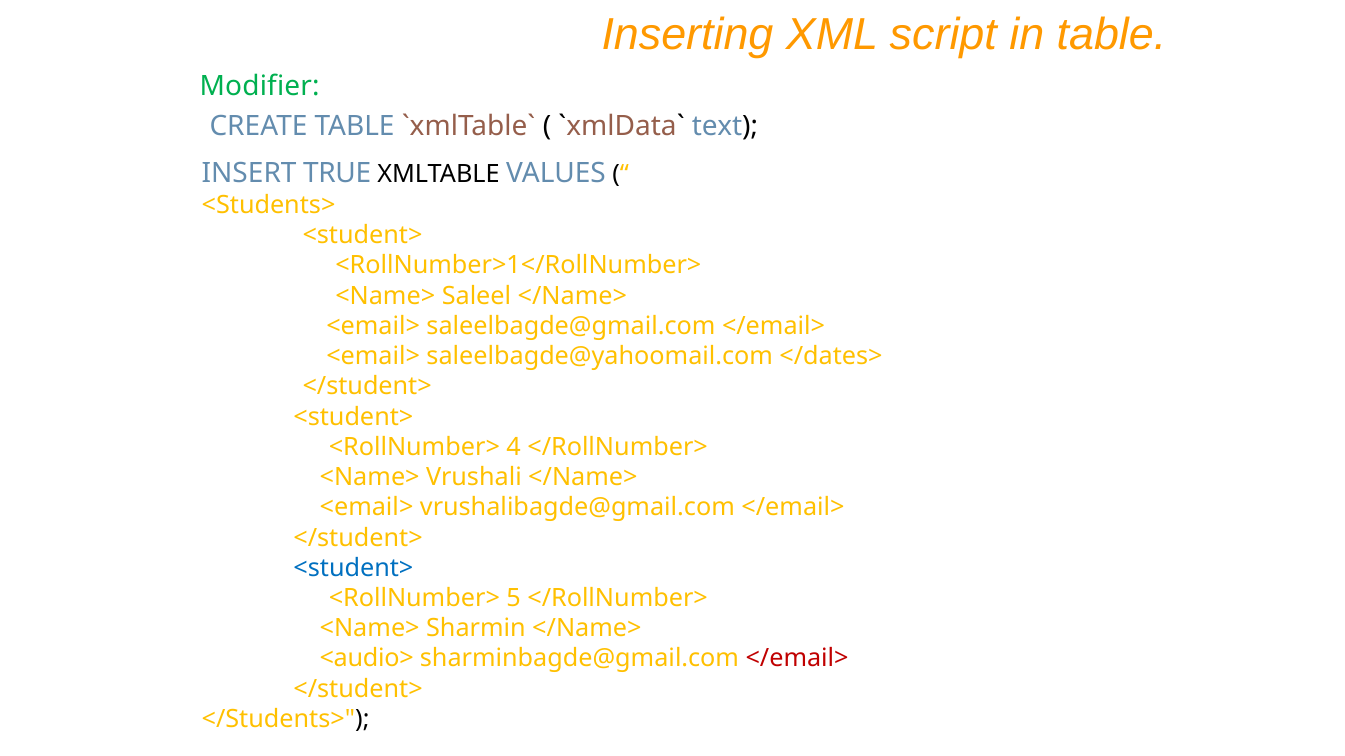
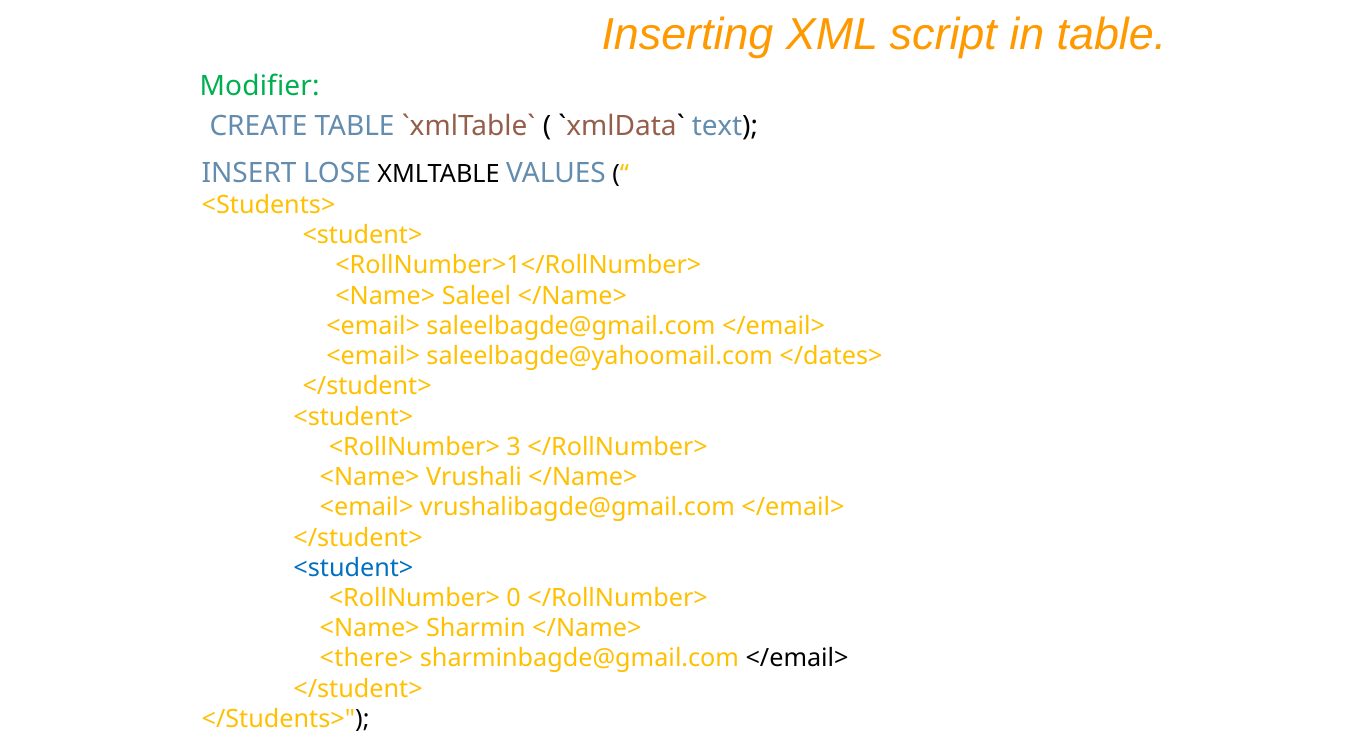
TRUE: TRUE -> LOSE (337, 173)
4: 4 -> 3 (514, 447)
5: 5 -> 0 (514, 599)
<audio>: <audio> -> <there> (367, 659)
</email> colour: red -> black (797, 659)
